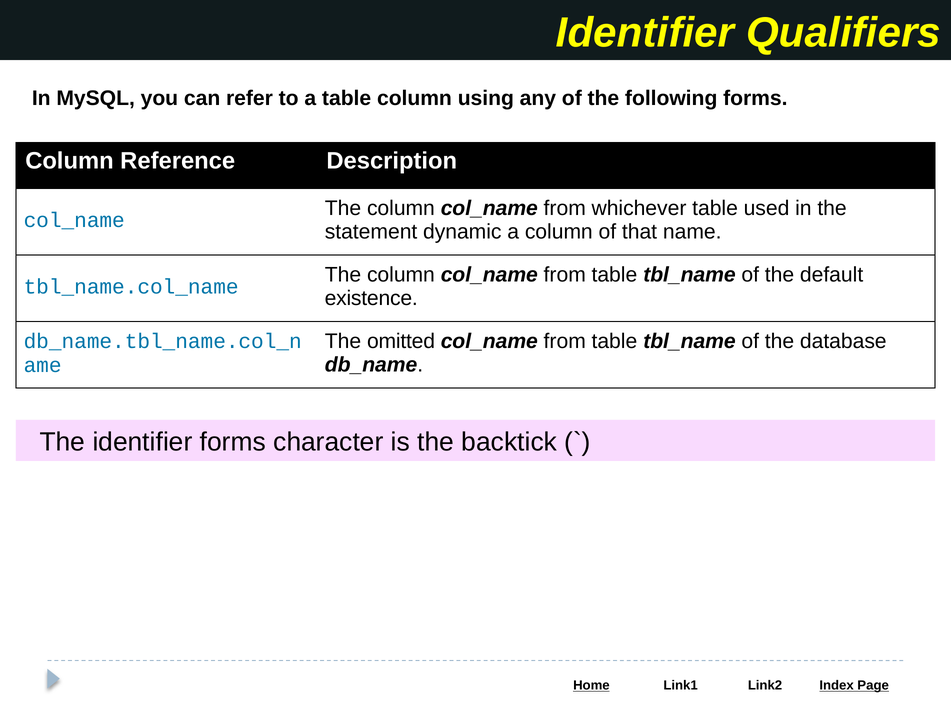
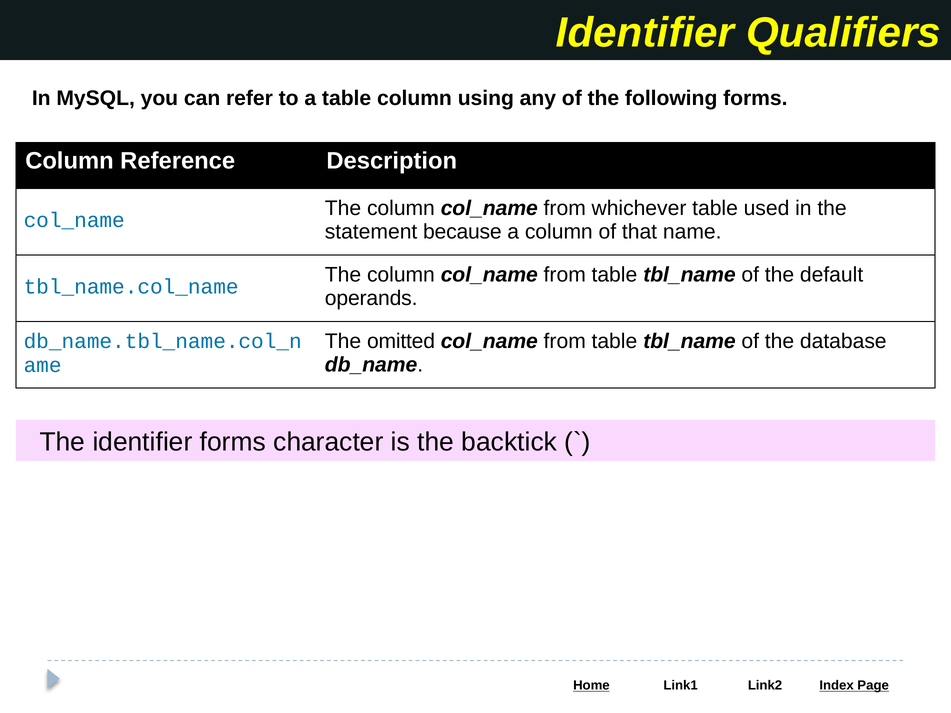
dynamic: dynamic -> because (462, 232)
existence: existence -> operands (371, 299)
